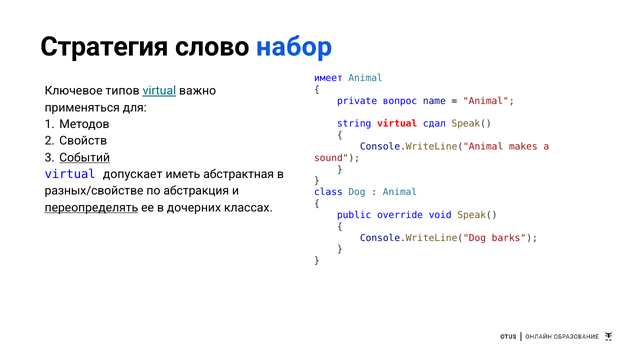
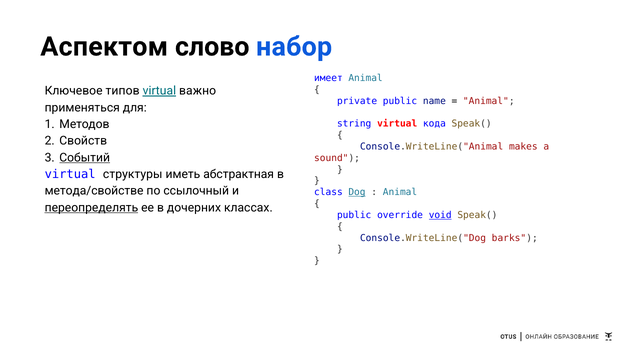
Стратегия: Стратегия -> Аспектом (104, 47)
private вопрос: вопрос -> public (400, 101)
сдал: сдал -> кода (434, 124)
допускает: допускает -> структуры (133, 174)
разных/свойстве: разных/свойстве -> метода/свойстве (94, 191)
абстракция: абстракция -> ссылочный (196, 191)
Dog underline: none -> present (357, 192)
void underline: none -> present (440, 215)
